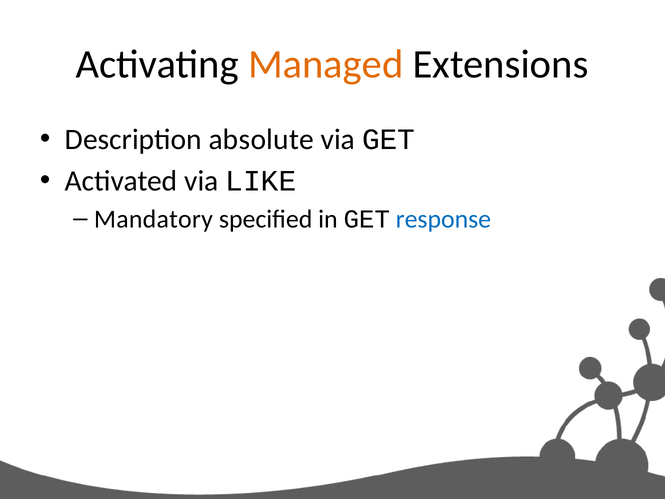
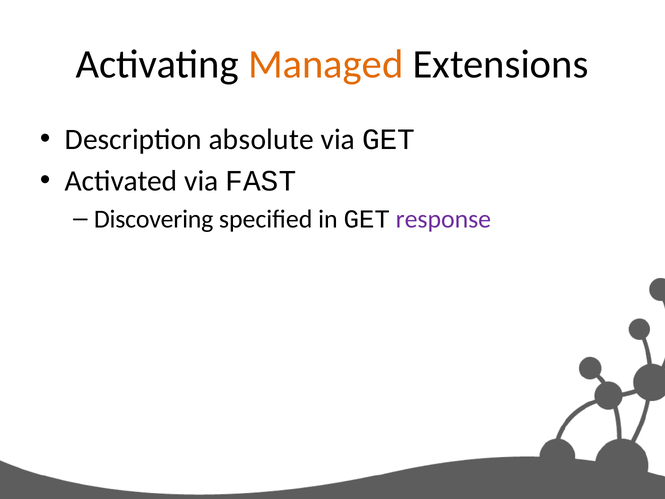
LIKE: LIKE -> FAST (261, 181)
Mandatory: Mandatory -> Discovering (154, 219)
response colour: blue -> purple (443, 219)
